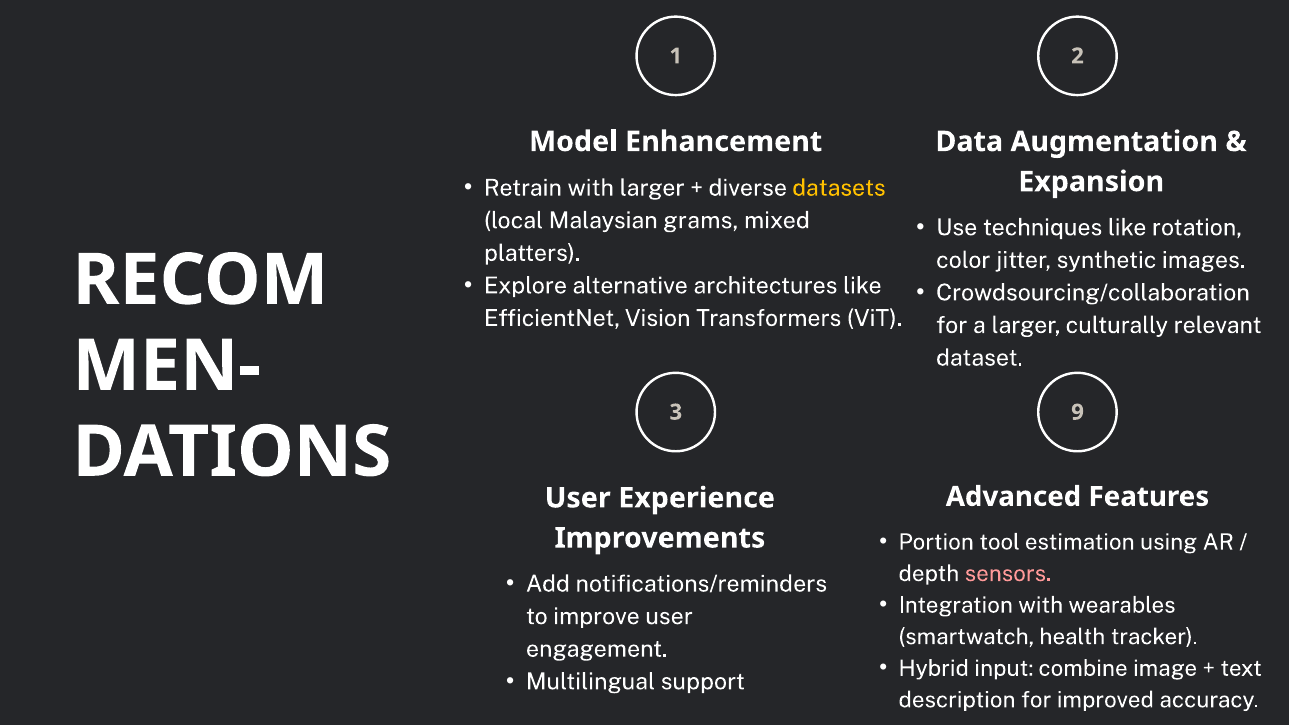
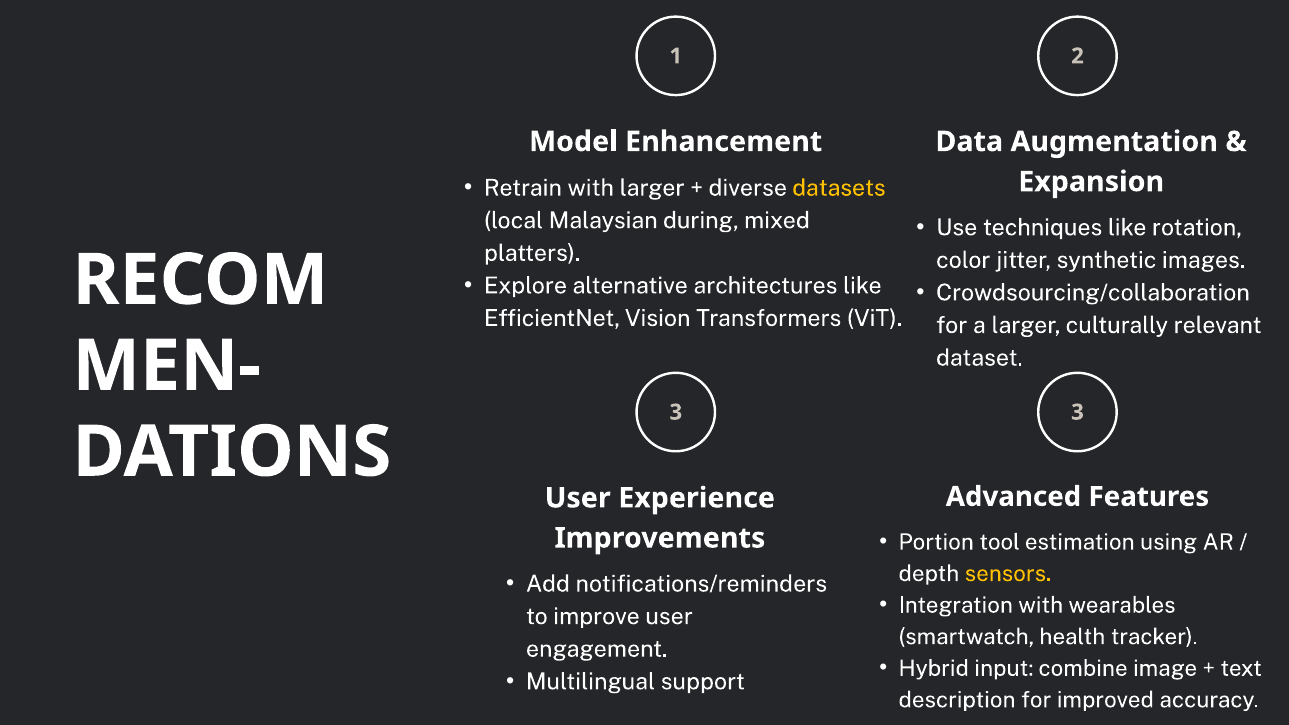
grams: grams -> during (701, 221)
3 9: 9 -> 3 (1078, 412)
sensors colour: pink -> yellow (1008, 574)
